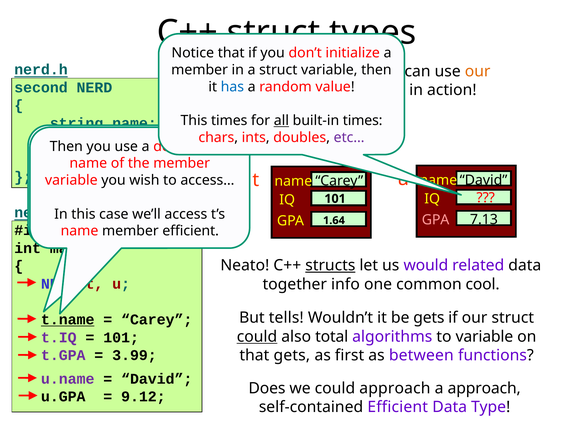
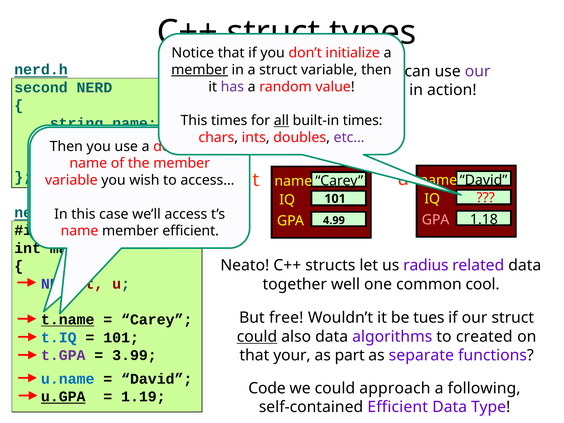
member underline: none -> present (200, 70)
our colour: orange -> purple (478, 71)
has colour: blue -> purple (232, 87)
7.13: 7.13 -> 1.18 (484, 219)
1.64: 1.64 -> 4.99 (334, 220)
structs underline: present -> none (330, 265)
would: would -> radius (426, 265)
info: info -> well (346, 284)
tells: tells -> free (286, 318)
be gets: gets -> tues (429, 318)
t.IQ colour: purple -> blue (59, 337)
also total: total -> data (332, 337)
to variable: variable -> created (484, 337)
that gets: gets -> your (292, 355)
as first: first -> part (350, 355)
between: between -> separate (421, 355)
u.name colour: purple -> blue (68, 379)
Does: Does -> Code (267, 388)
a approach: approach -> following (484, 388)
u.GPA underline: none -> present (63, 397)
9.12: 9.12 -> 1.19 (143, 397)
